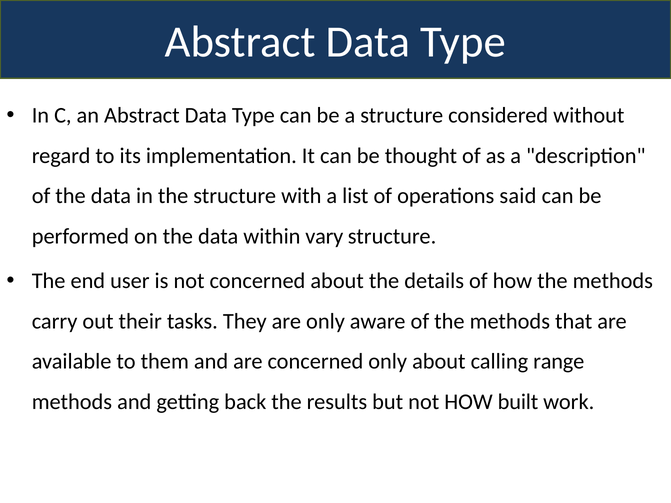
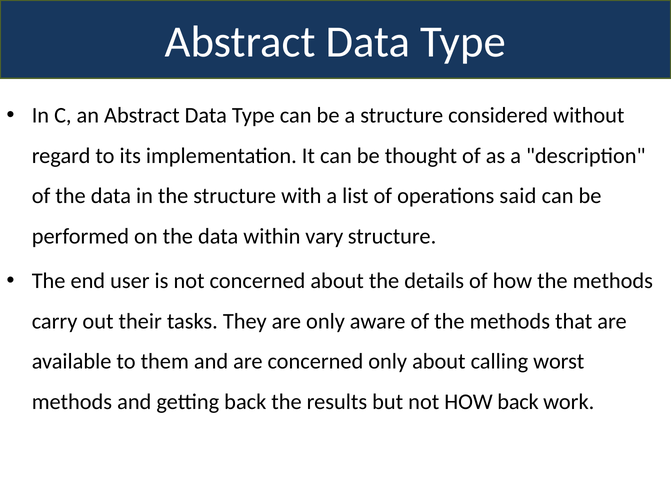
range: range -> worst (559, 362)
HOW built: built -> back (518, 402)
